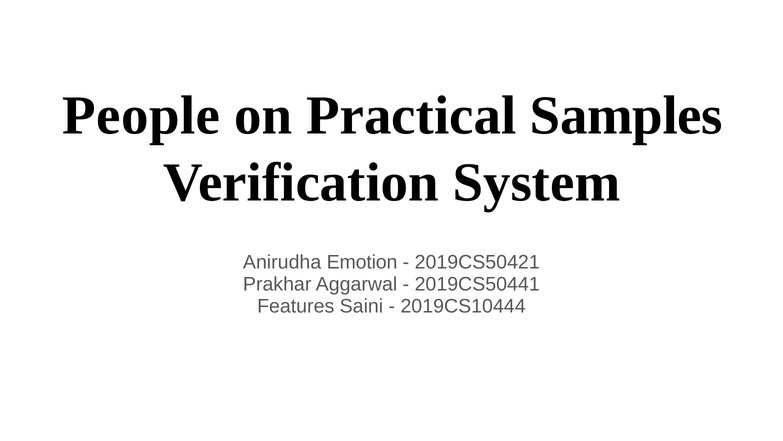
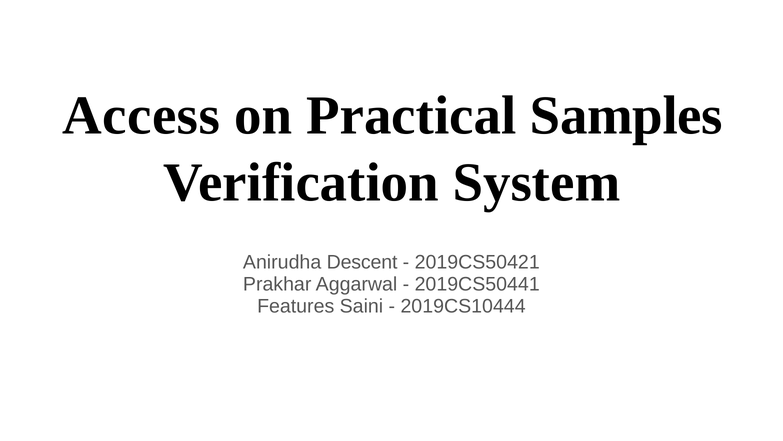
People: People -> Access (141, 115)
Emotion: Emotion -> Descent (362, 262)
